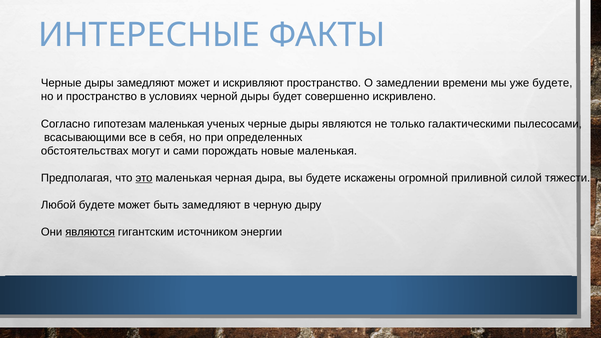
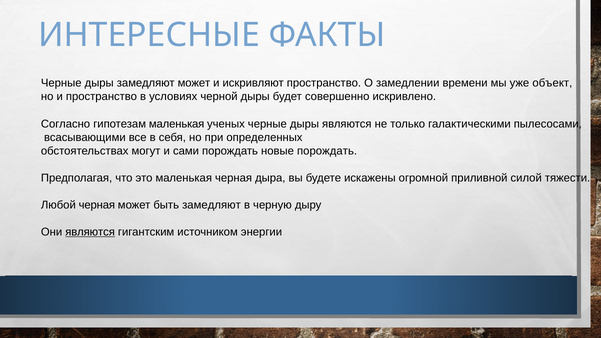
уже будете: будете -> объект (552, 83)
новые маленькая: маленькая -> порождать (327, 151)
это underline: present -> none (144, 178)
Любой будете: будете -> черная (97, 205)
